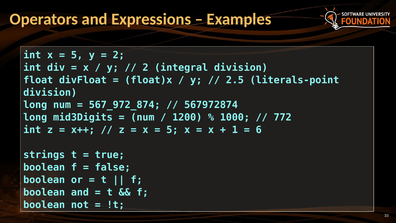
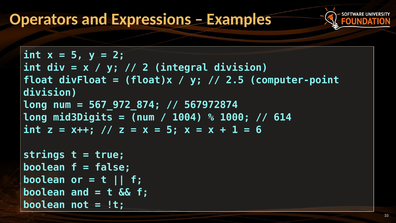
literals-point: literals-point -> computer-point (294, 80)
1200: 1200 -> 1004 (187, 117)
772: 772 -> 614 (283, 117)
